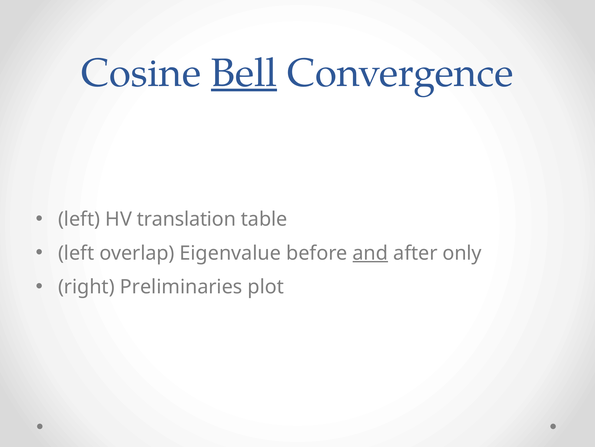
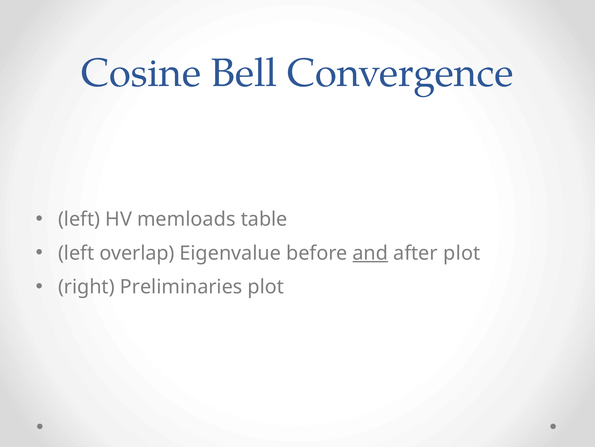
Bell underline: present -> none (244, 73)
translation: translation -> memloads (186, 219)
after only: only -> plot (462, 253)
